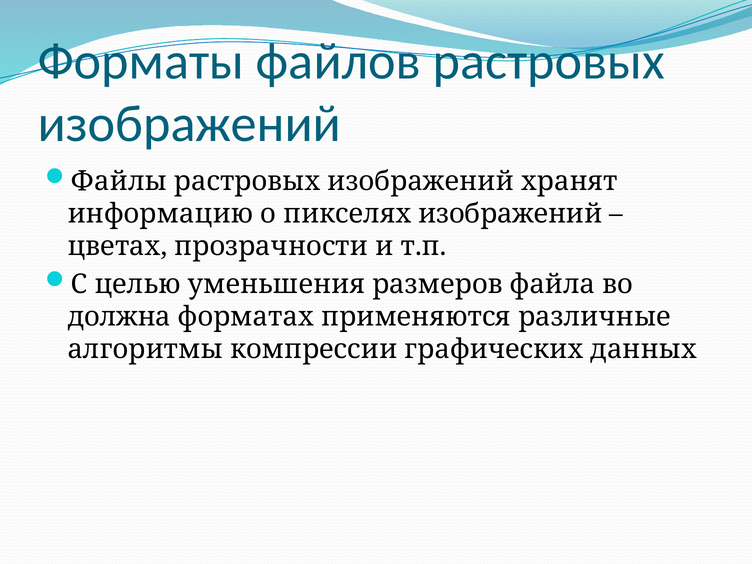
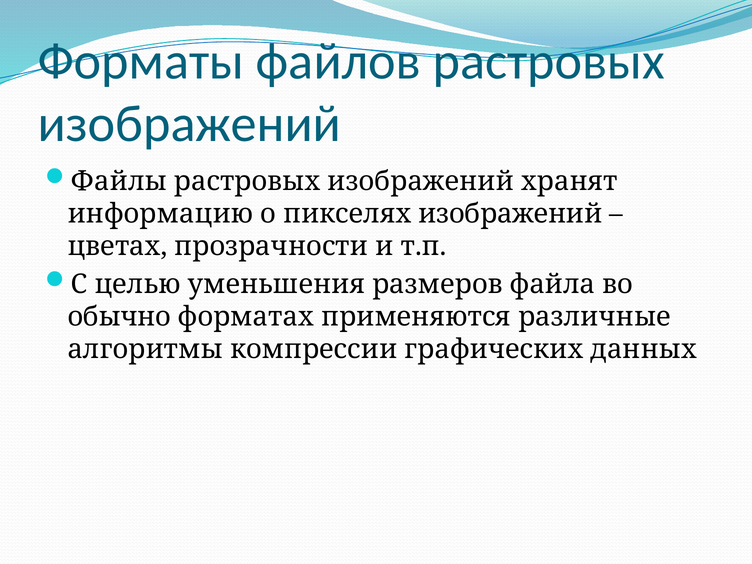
должна: должна -> обычно (119, 317)
